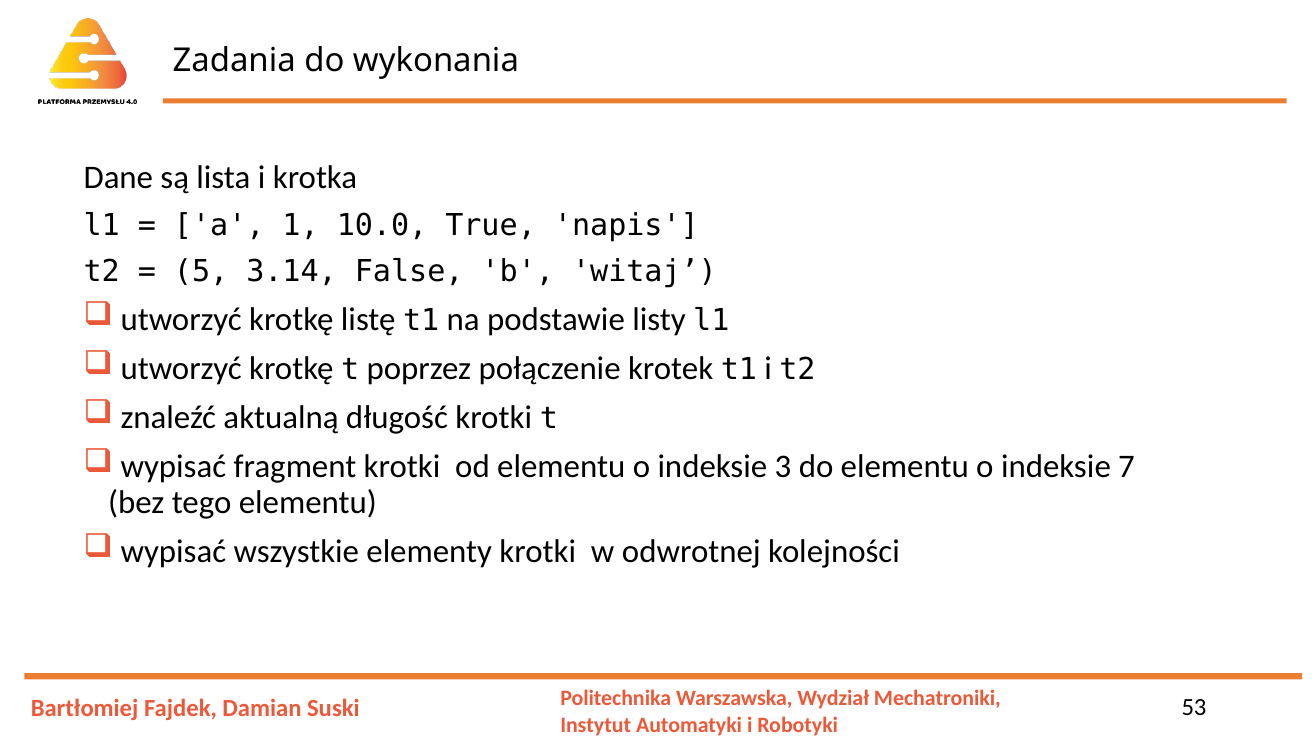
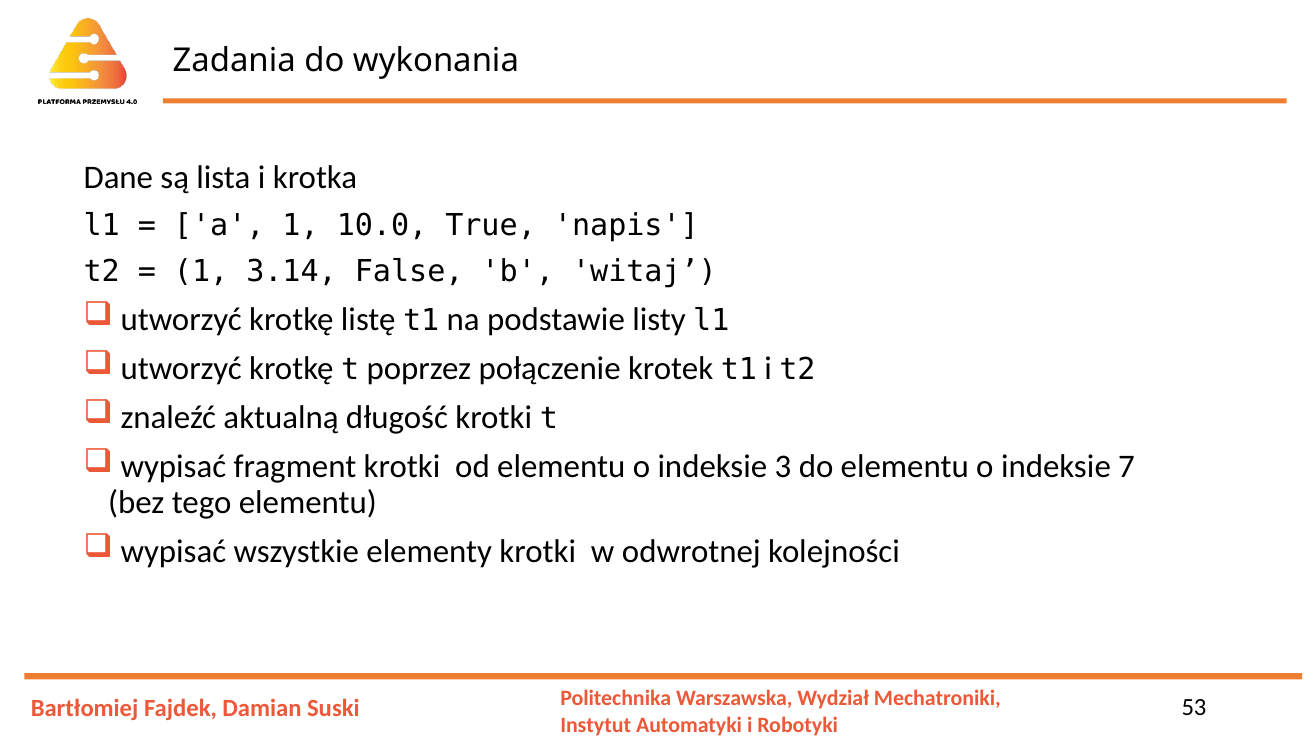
5: 5 -> 1 (201, 271)
